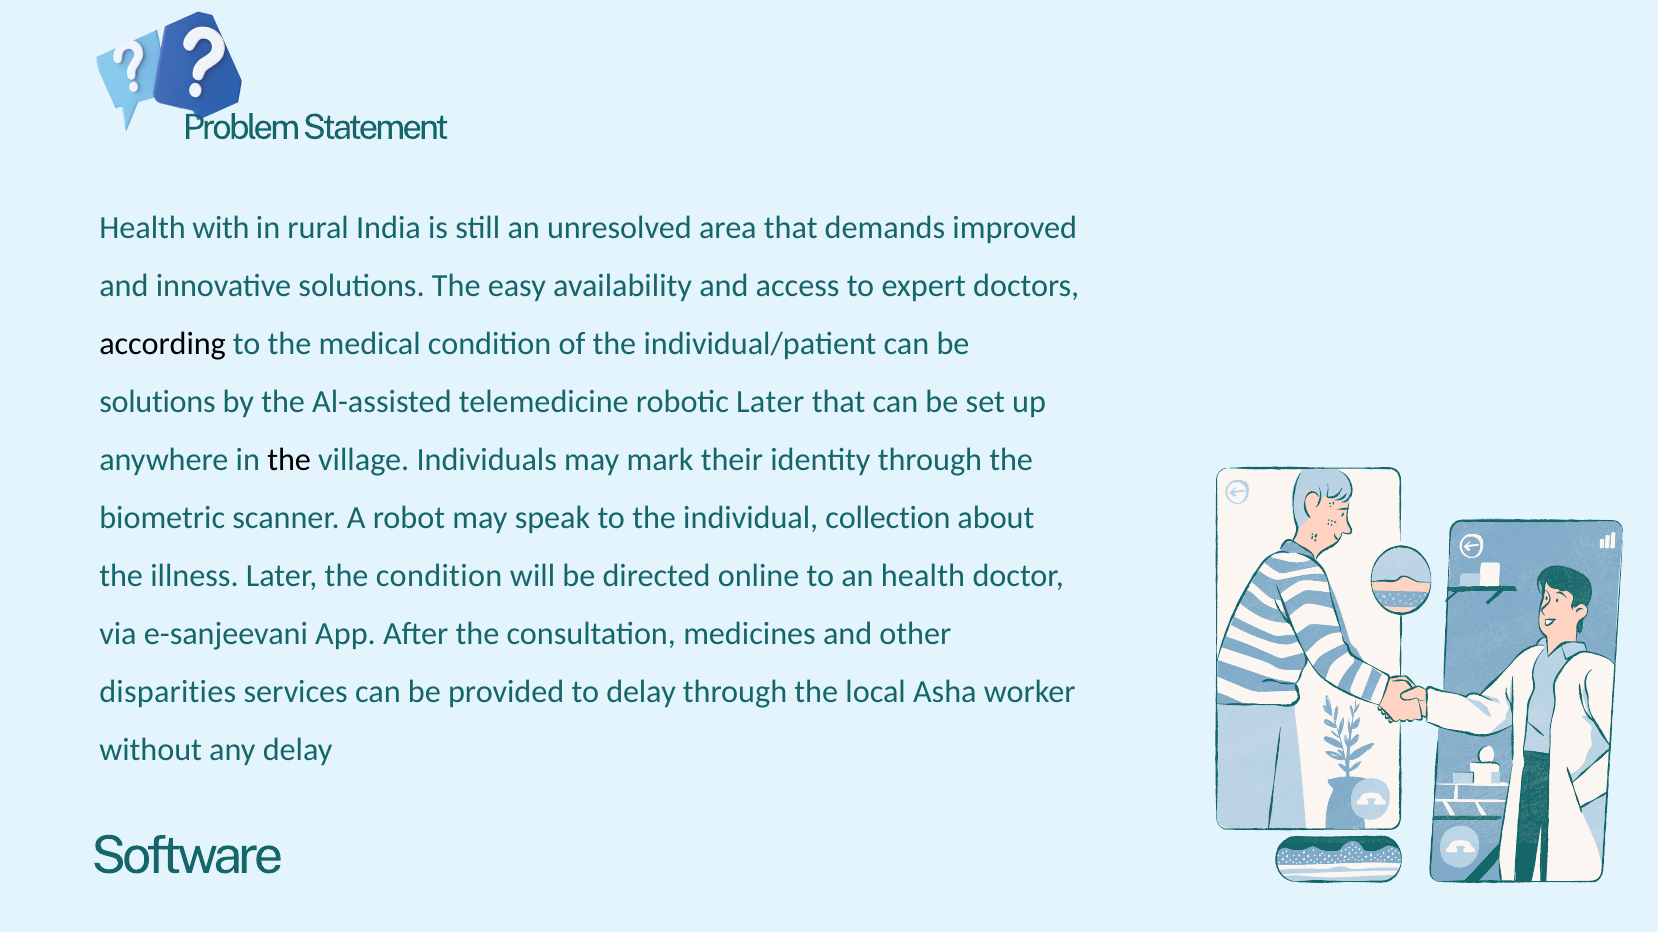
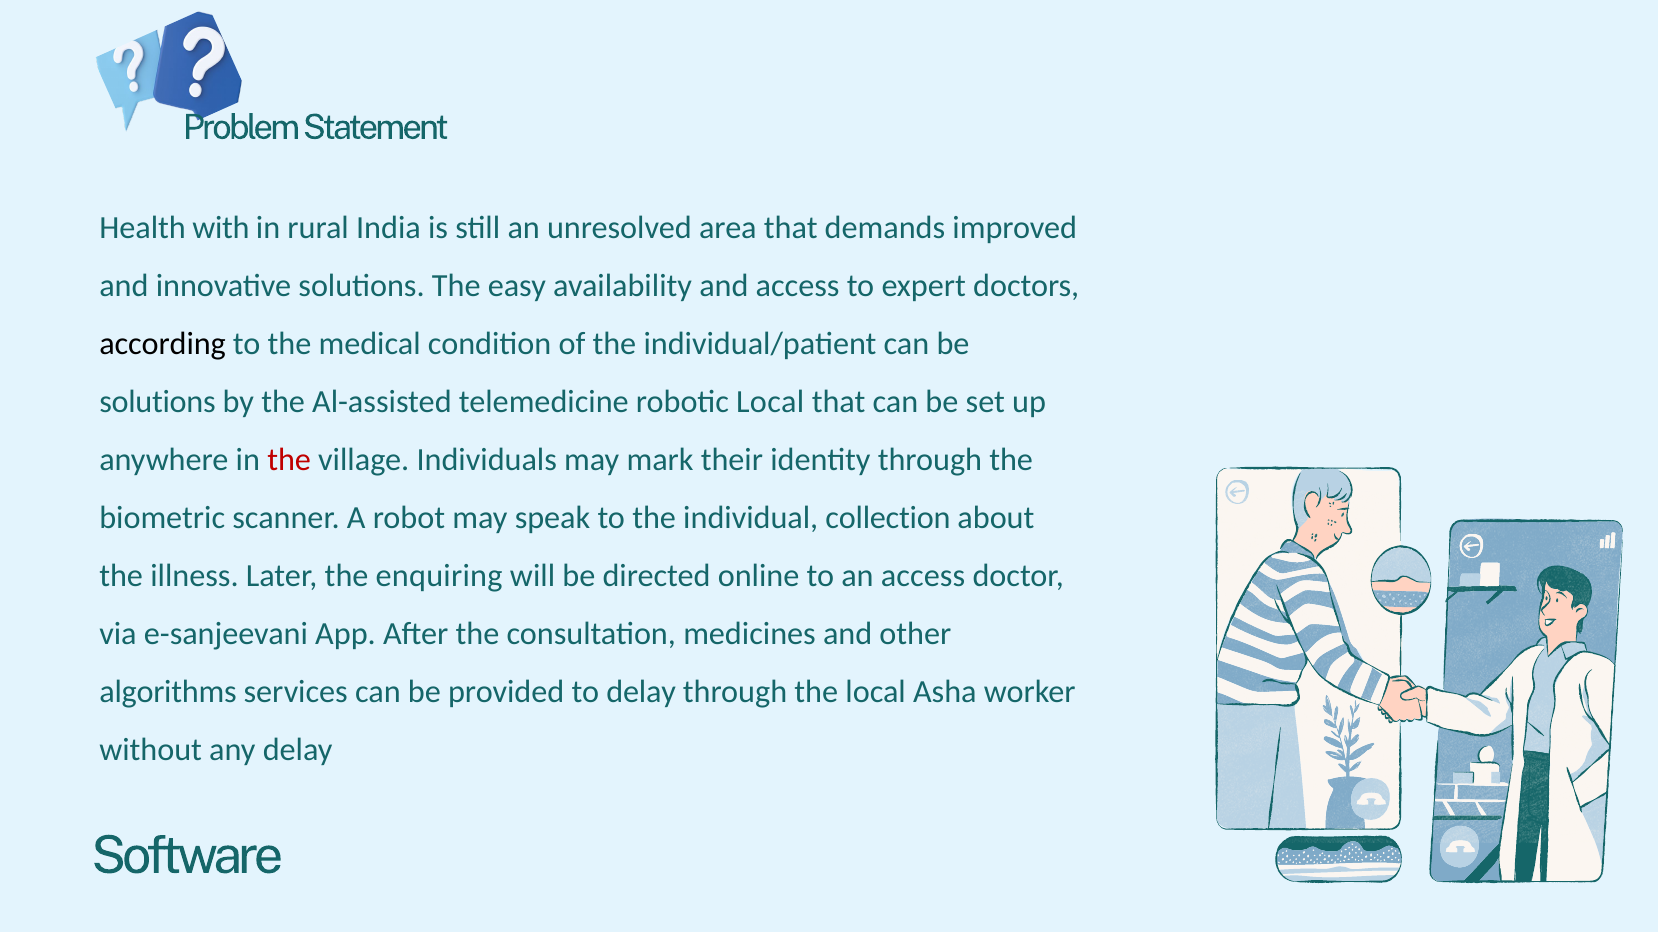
robotic Later: Later -> Local (770, 402)
the colour: black -> red (289, 460)
the condition: condition -> enquiring (439, 576)
an health: health -> access (923, 576)
disparities: disparities -> algorithms (168, 693)
